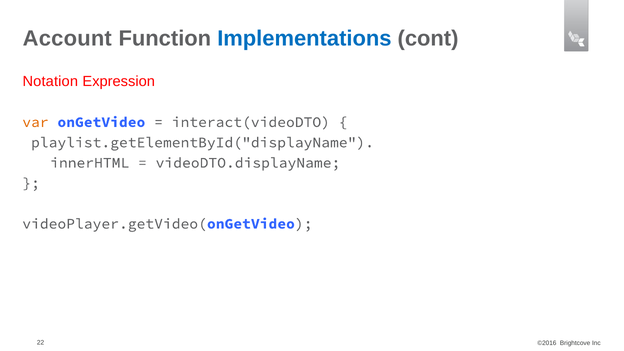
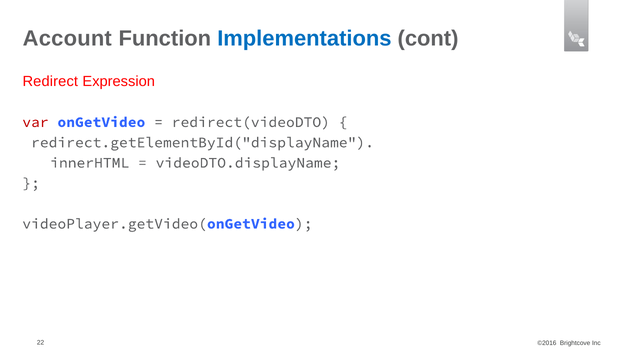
Notation: Notation -> Redirect (50, 81)
var colour: orange -> red (35, 122)
interact(videoDTO: interact(videoDTO -> redirect(videoDTO (251, 122)
playlist.getElementById("displayName: playlist.getElementById("displayName -> redirect.getElementById("displayName (203, 142)
